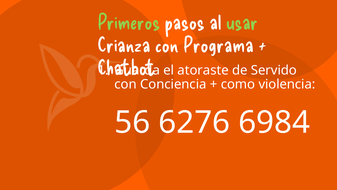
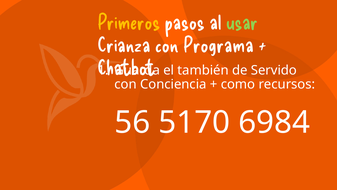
Primeros colour: light green -> yellow (129, 23)
atoraste: atoraste -> también (203, 70)
violencia: violencia -> recursos (287, 84)
6276: 6276 -> 5170 (194, 122)
